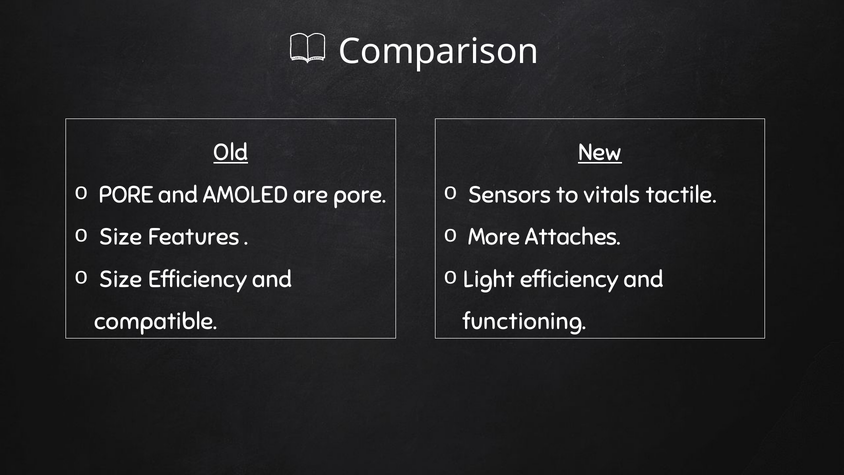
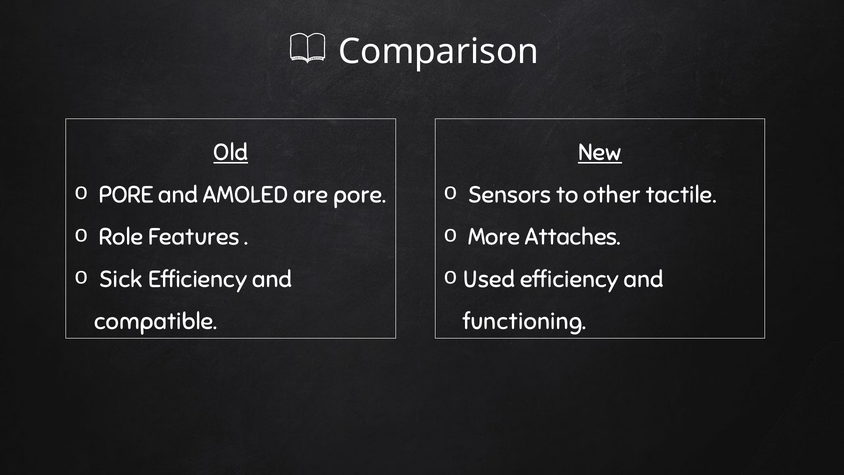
vitals: vitals -> other (612, 195)
Size: Size -> Role (121, 237)
Size: Size -> Sick (121, 279)
Light: Light -> Used (489, 279)
